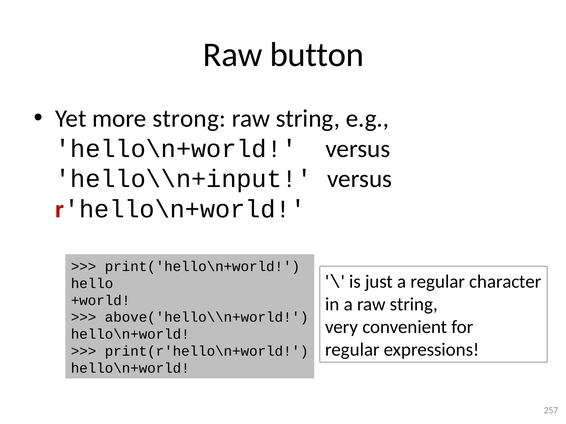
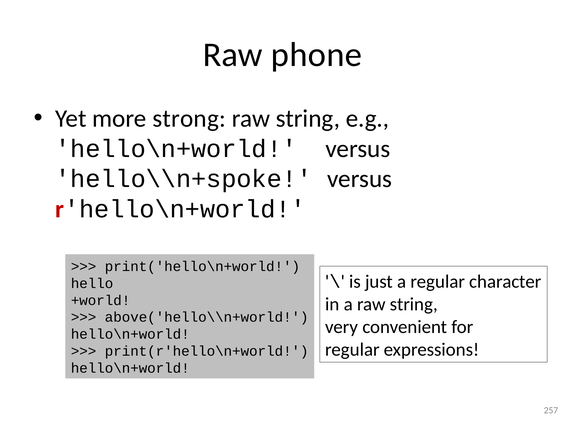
button: button -> phone (316, 55)
hello\\n+input: hello\\n+input -> hello\\n+spoke (184, 179)
